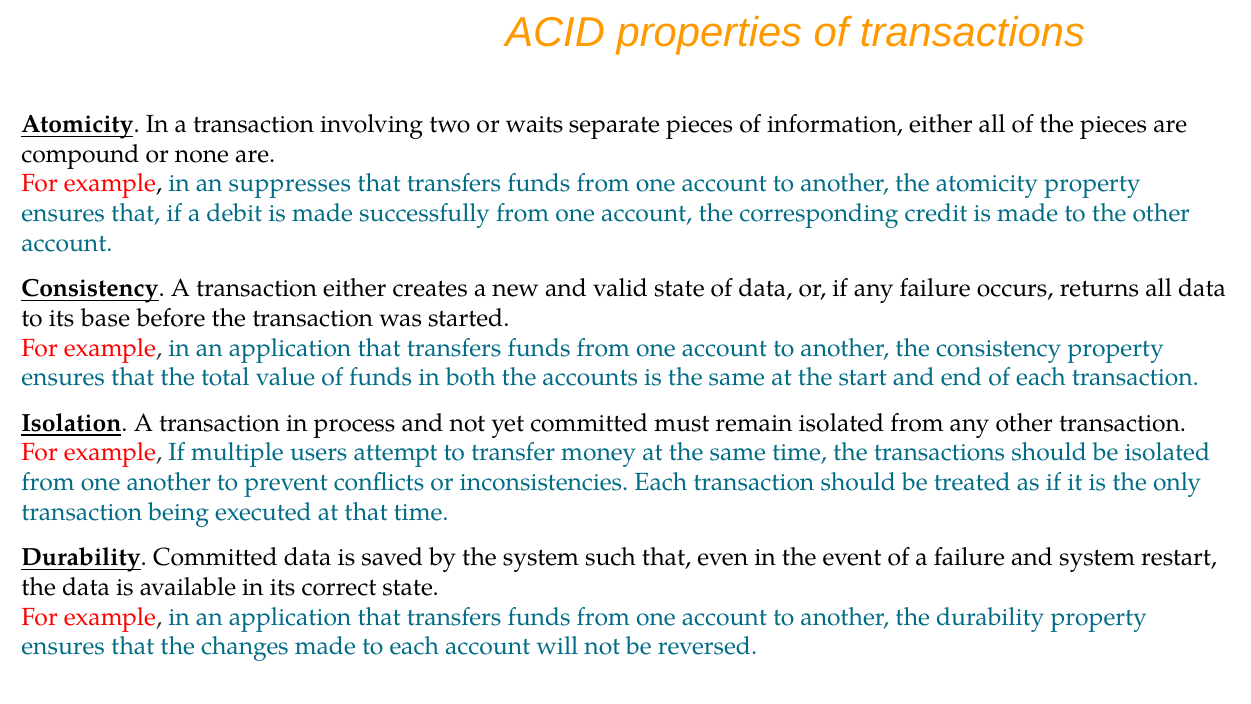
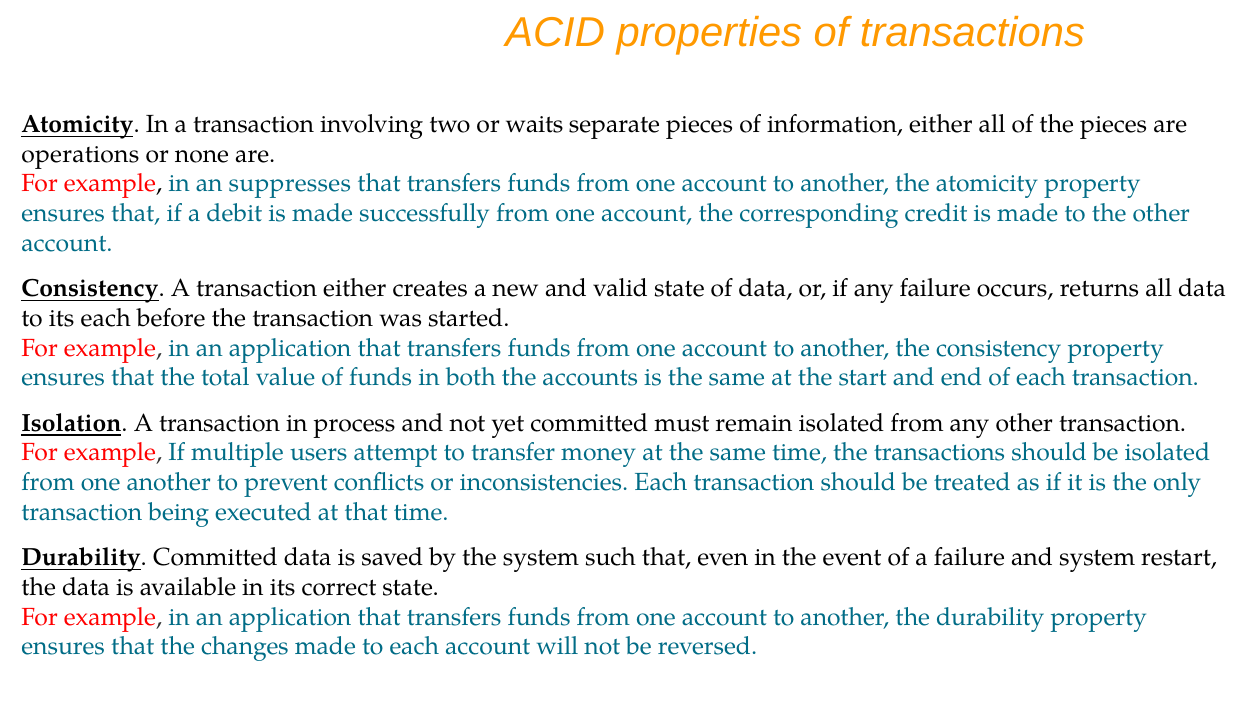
compound: compound -> operations (80, 154)
its base: base -> each (106, 318)
